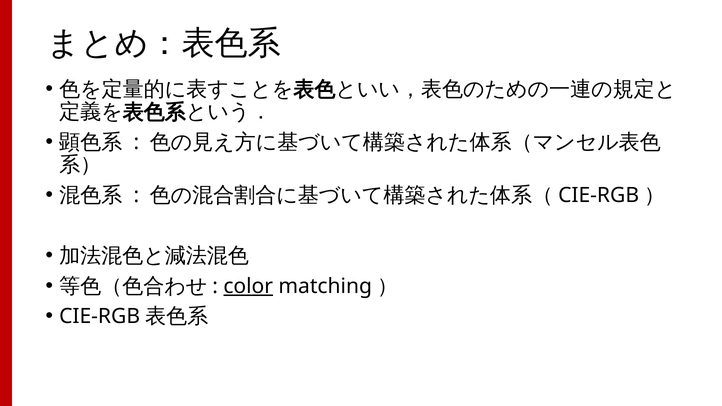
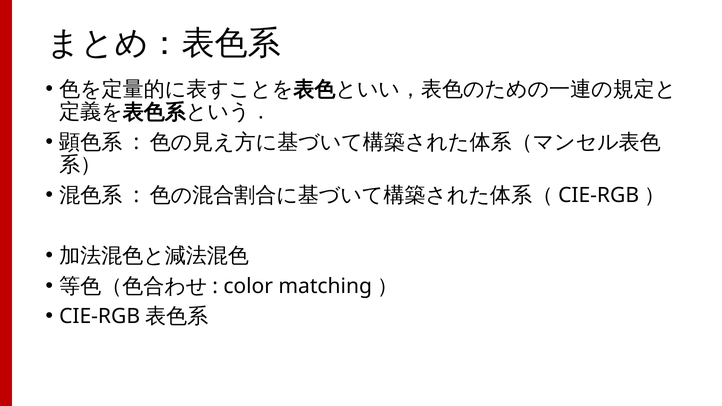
color underline: present -> none (248, 286)
